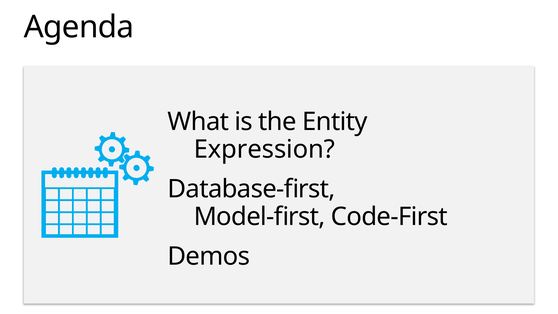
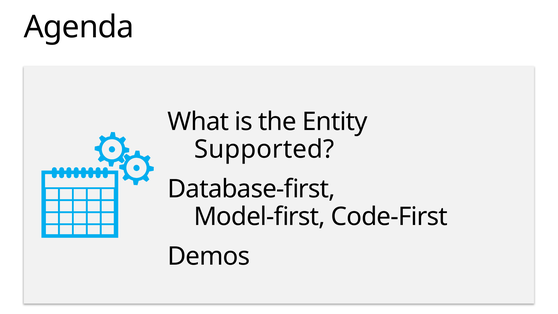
Expression: Expression -> Supported (264, 149)
